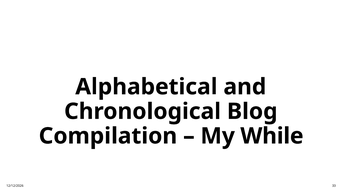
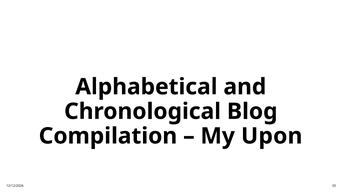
While: While -> Upon (272, 136)
